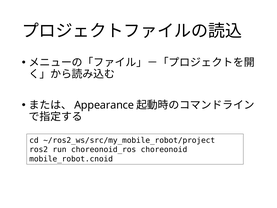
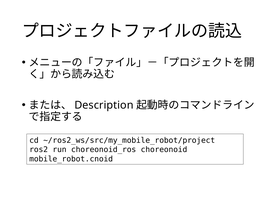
Appearance: Appearance -> Description (104, 105)
